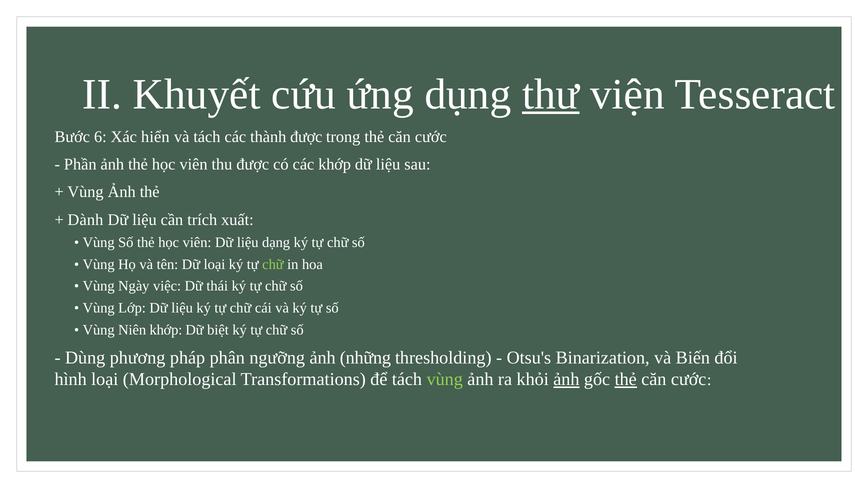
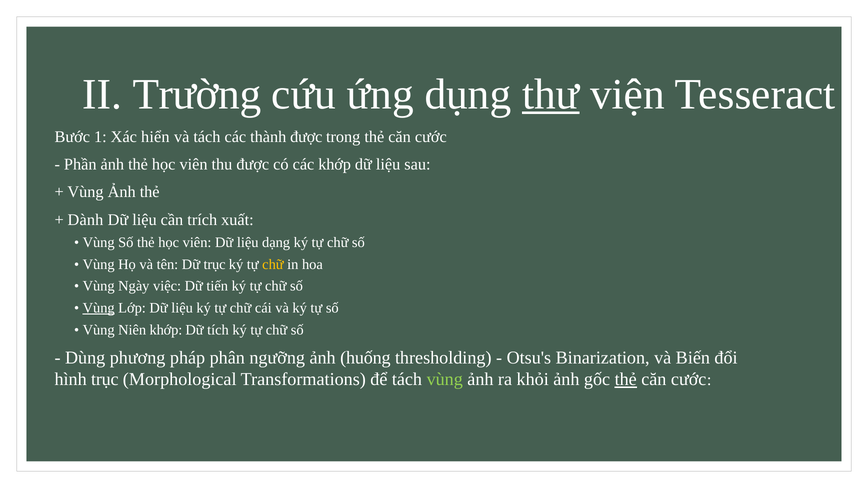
Khuyết: Khuyết -> Trường (197, 94)
6: 6 -> 1 (100, 137)
Dữ loại: loại -> trục (215, 264)
chữ colour: light green -> yellow (273, 264)
thái: thái -> tiến (217, 286)
Vùng underline: none -> present (99, 308)
biệt: biệt -> tích (218, 330)
những: những -> huống (365, 358)
hình loại: loại -> trục (105, 380)
ảnh underline: present -> none (566, 380)
